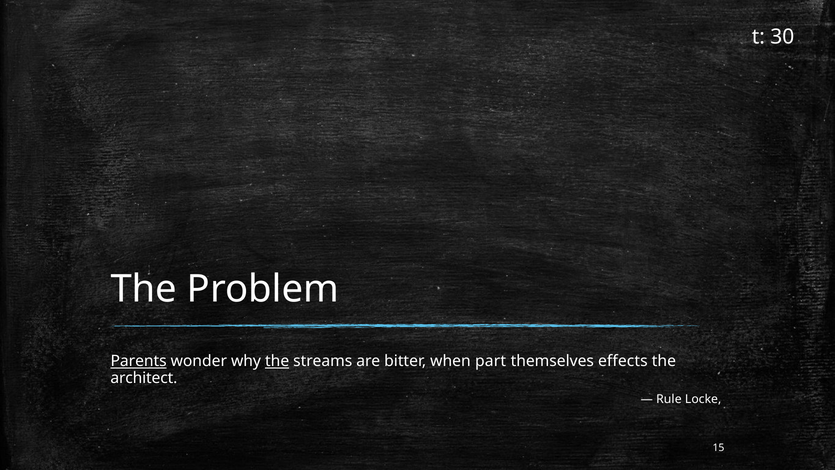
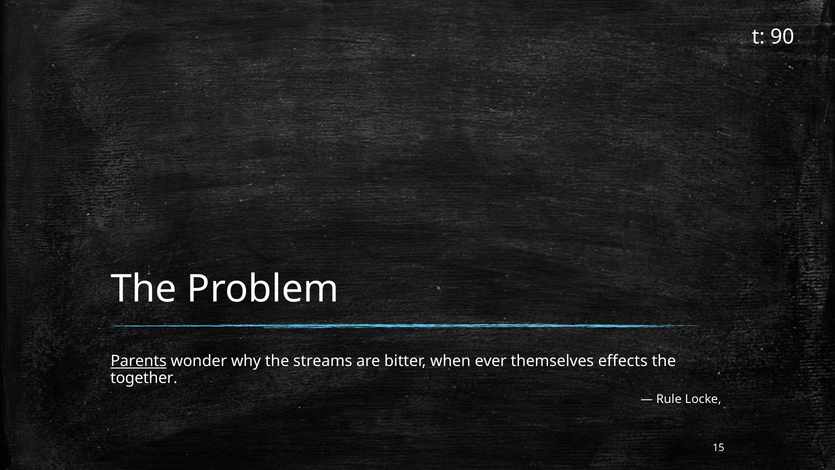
30: 30 -> 90 (782, 37)
the underline: present -> none (277, 361)
part: part -> ever (491, 361)
architect: architect -> together (144, 378)
